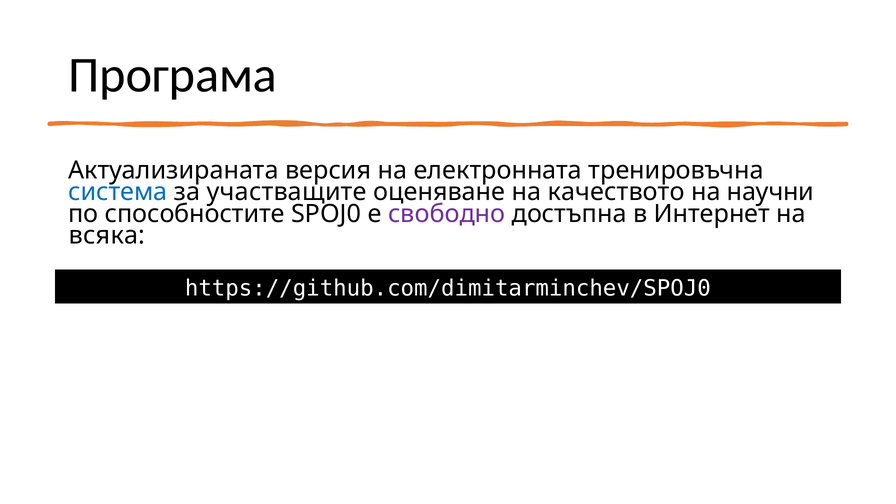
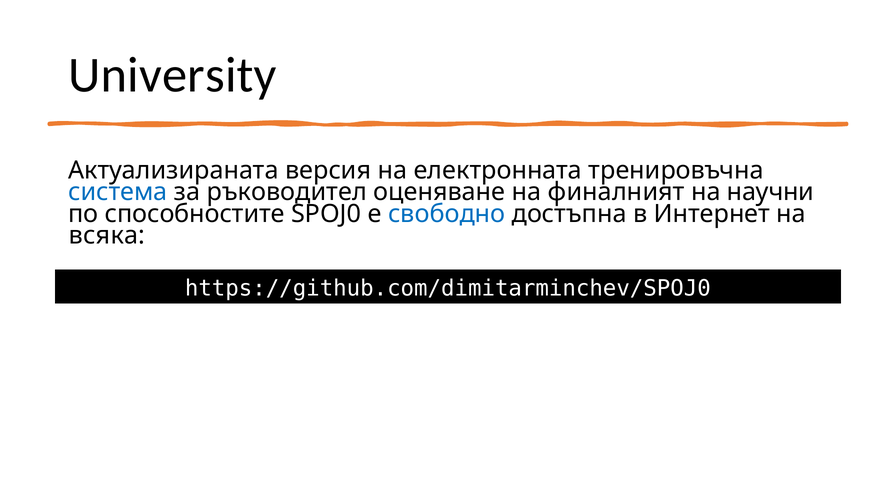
Програма: Програма -> University (172, 75)
участващите: участващите -> ръководител (287, 192)
качеството: качеството -> финалният (616, 192)
свободно colour: purple -> blue (447, 214)
